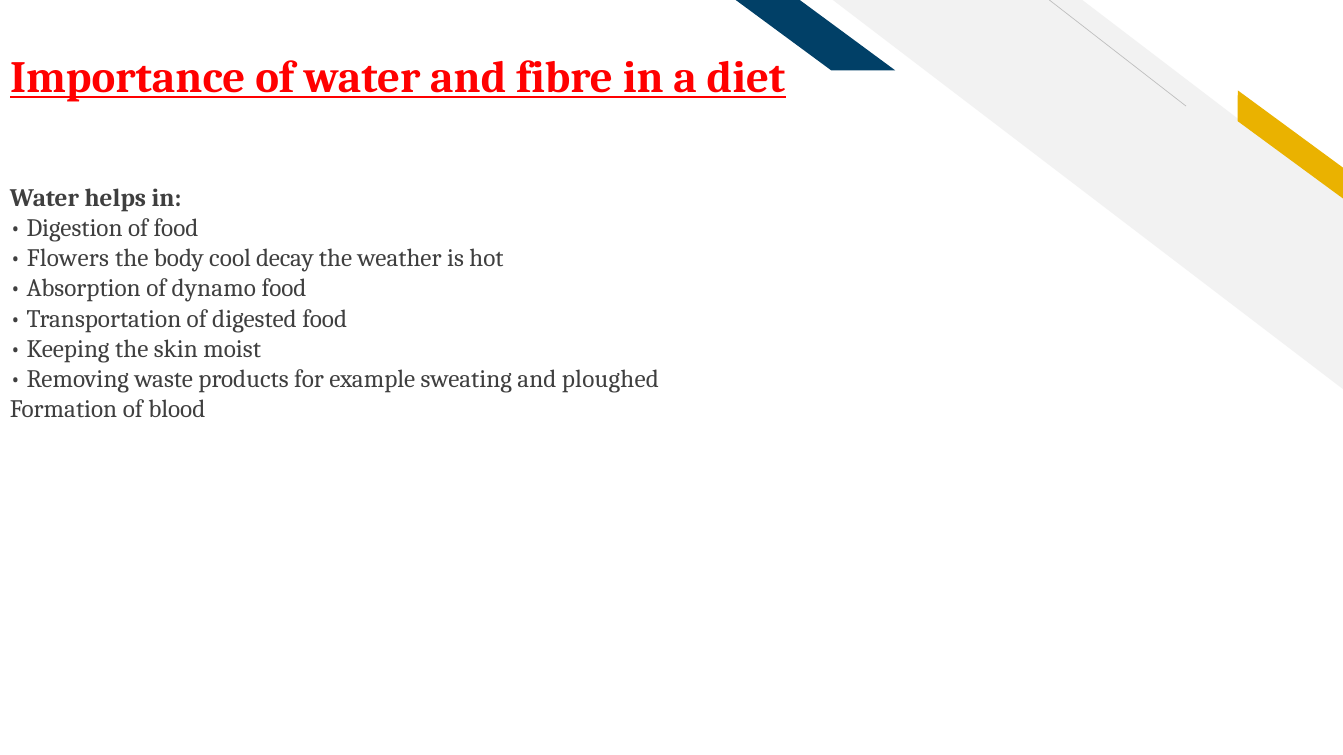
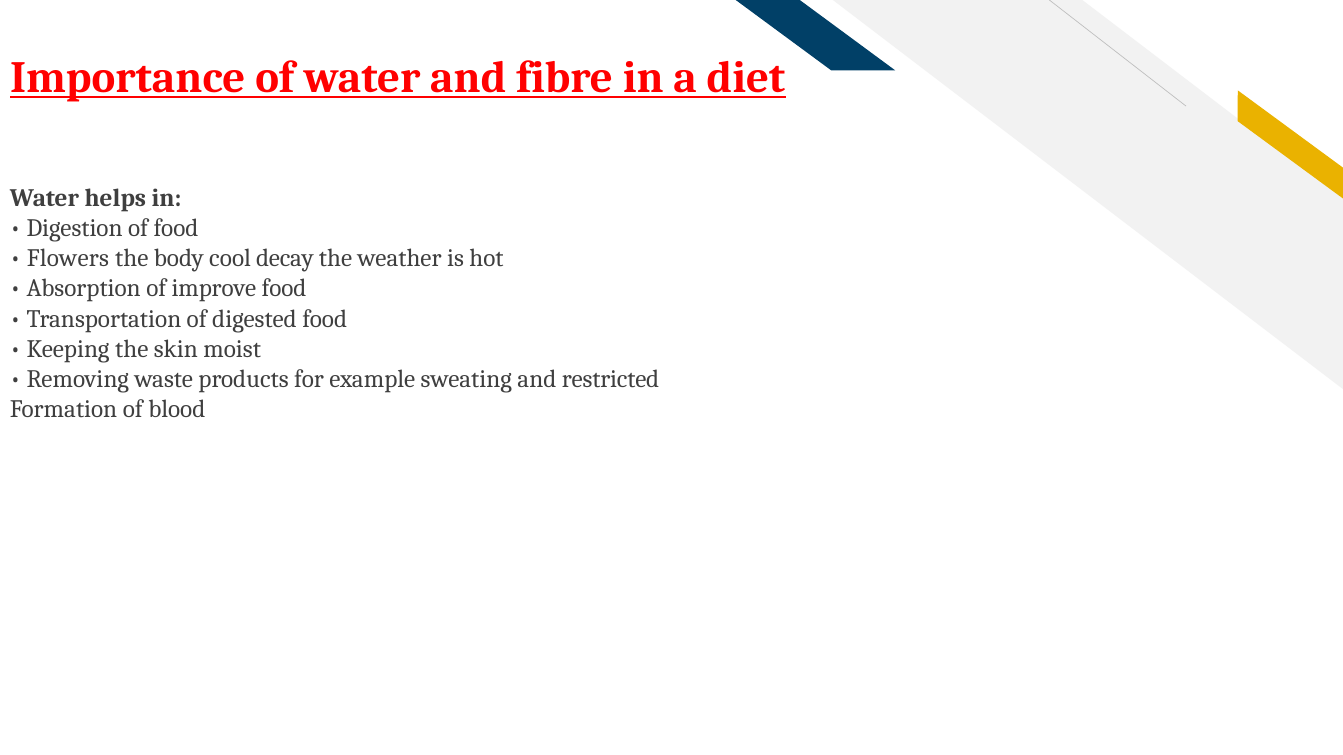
dynamo: dynamo -> improve (214, 289)
ploughed: ploughed -> restricted (611, 379)
